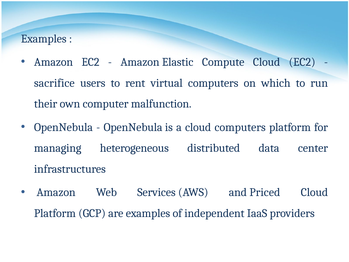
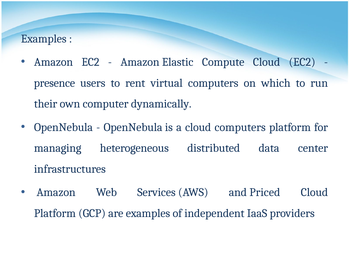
sacrifice: sacrifice -> presence (54, 83)
malfunction: malfunction -> dynamically (161, 104)
